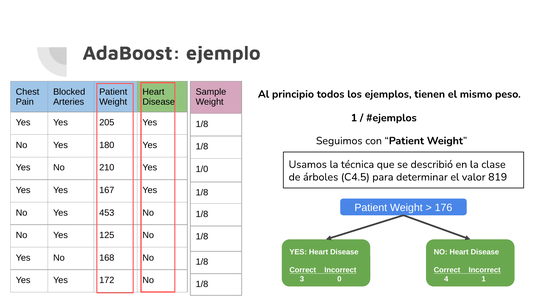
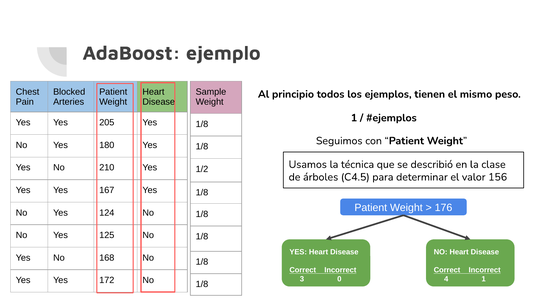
1/0: 1/0 -> 1/2 (202, 169)
819: 819 -> 156 (498, 177)
453: 453 -> 124 (107, 213)
